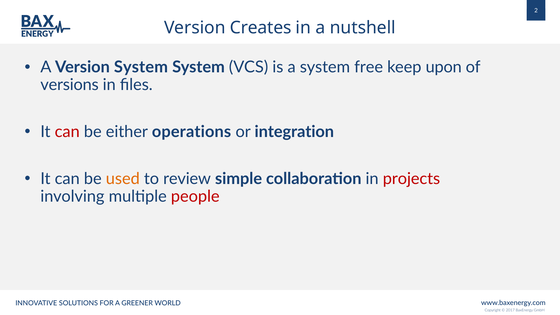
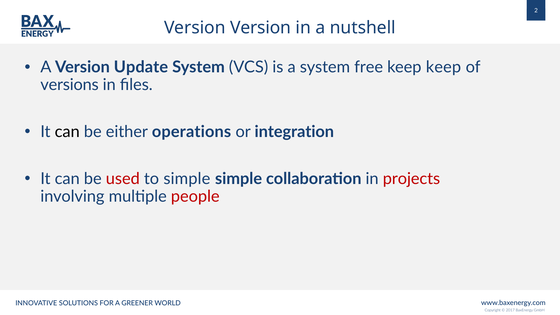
Version Creates: Creates -> Version (261, 28)
Version System: System -> Update (141, 67)
keep upon: upon -> keep (444, 67)
can colour: red -> black (67, 132)
used colour: orange -> red (123, 179)
to review: review -> simple (187, 179)
